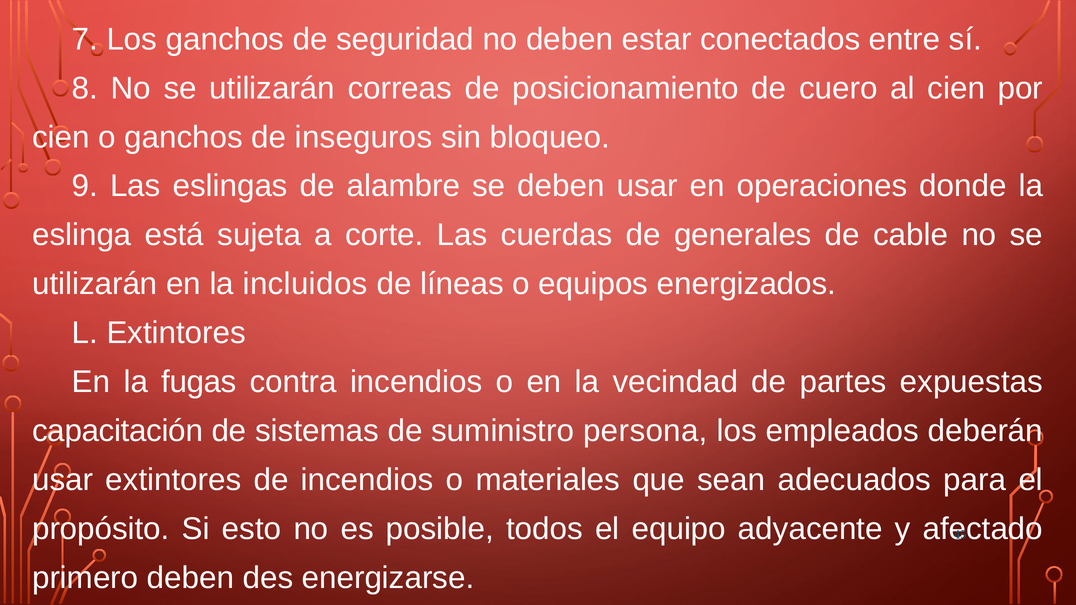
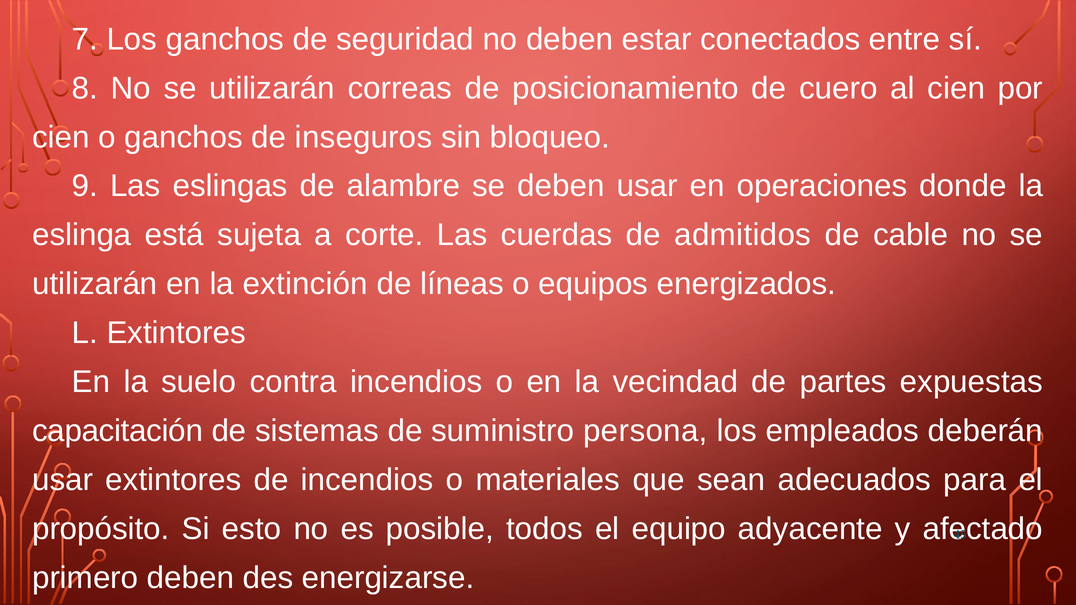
generales: generales -> admitidos (743, 235)
incluidos: incluidos -> extinción (305, 284)
fugas: fugas -> suelo (199, 382)
